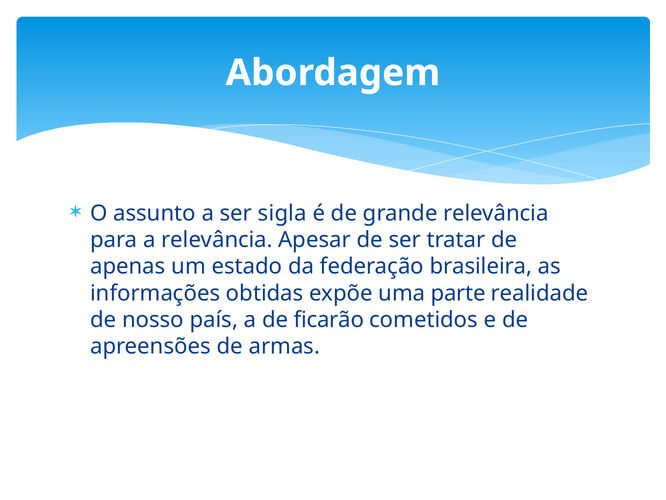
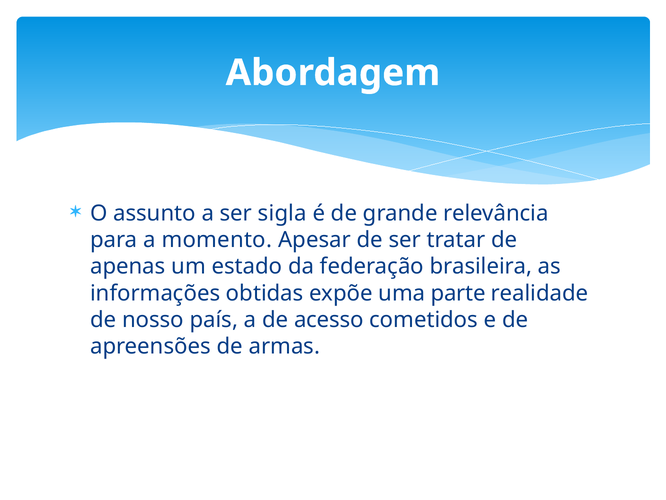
a relevância: relevância -> momento (217, 240)
ficarão: ficarão -> acesso (329, 320)
